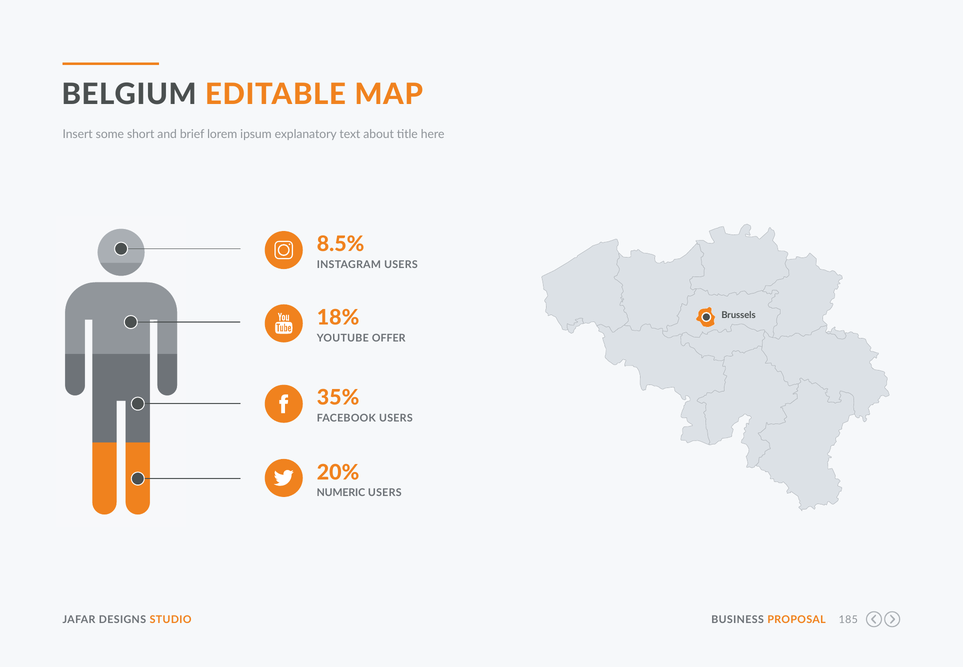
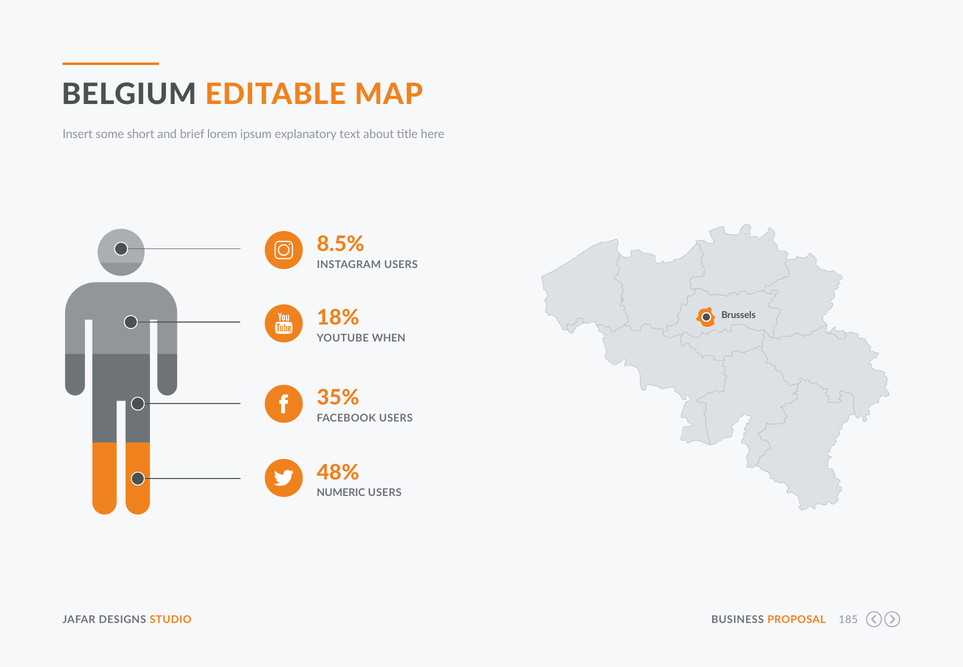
OFFER: OFFER -> WHEN (389, 338)
20%: 20% -> 48% (338, 472)
